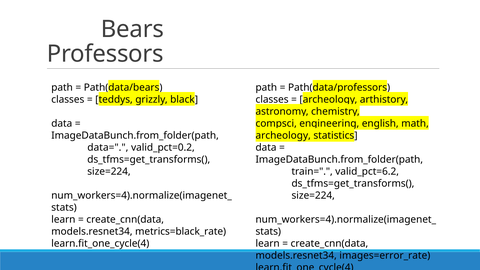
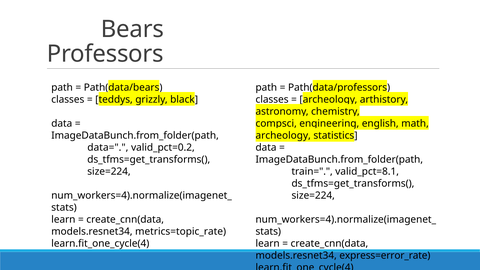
valid_pct=6.2: valid_pct=6.2 -> valid_pct=8.1 (367, 171)
metrics=black_rate: metrics=black_rate -> metrics=topic_rate (181, 231)
images=error_rate: images=error_rate -> express=error_rate (385, 255)
